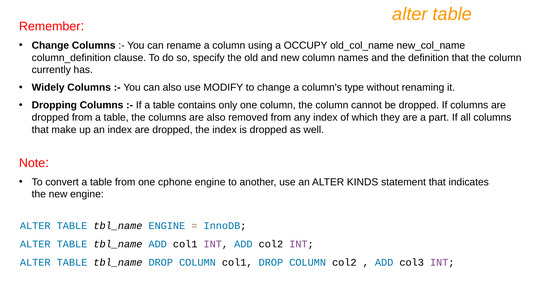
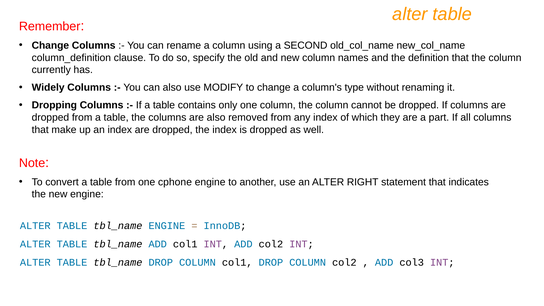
OCCUPY: OCCUPY -> SECOND (306, 45)
KINDS: KINDS -> RIGHT (363, 182)
